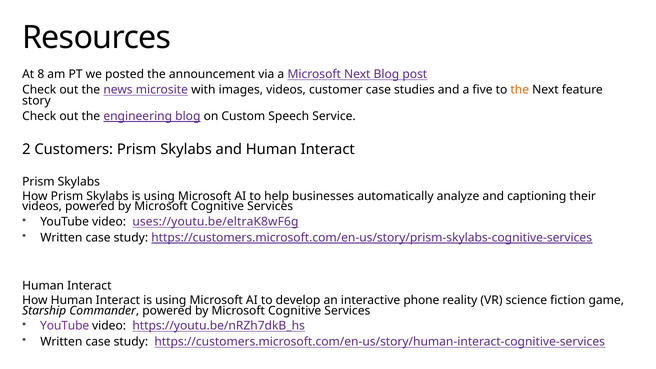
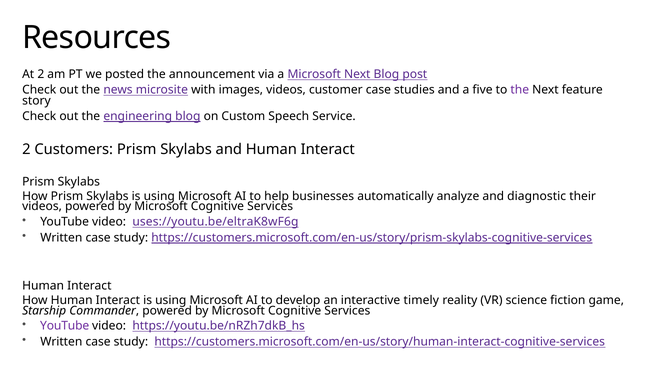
At 8: 8 -> 2 (41, 74)
the colour: orange -> purple (520, 90)
captioning: captioning -> diagnostic (537, 196)
phone: phone -> timely (421, 300)
